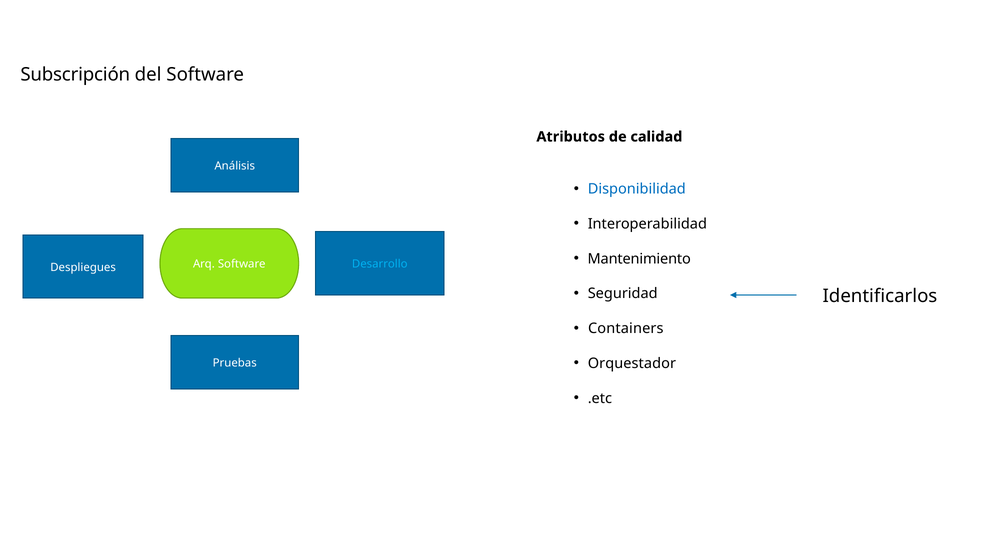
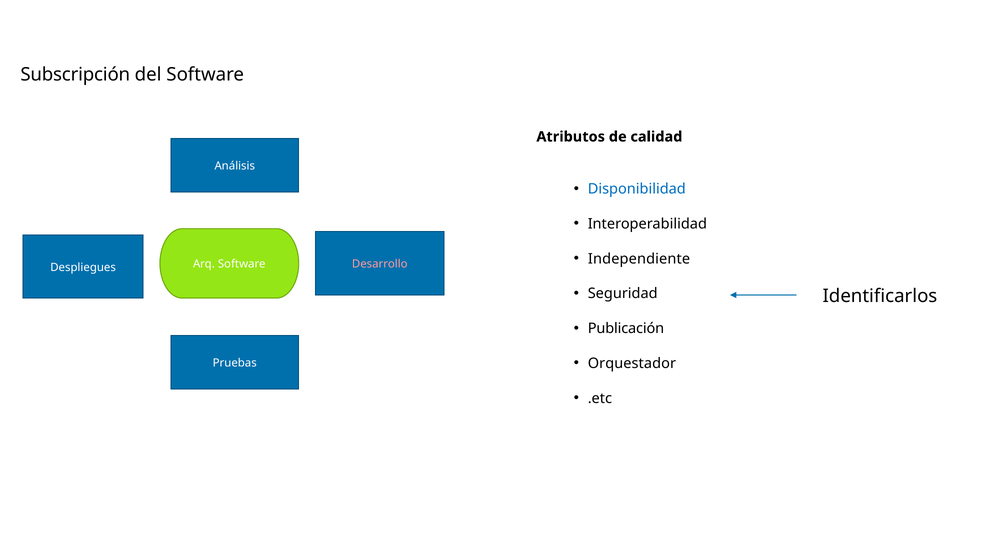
Mantenimiento: Mantenimiento -> Independiente (639, 259)
Desarrollo colour: light blue -> pink (380, 264)
Containers: Containers -> Publicación (626, 329)
